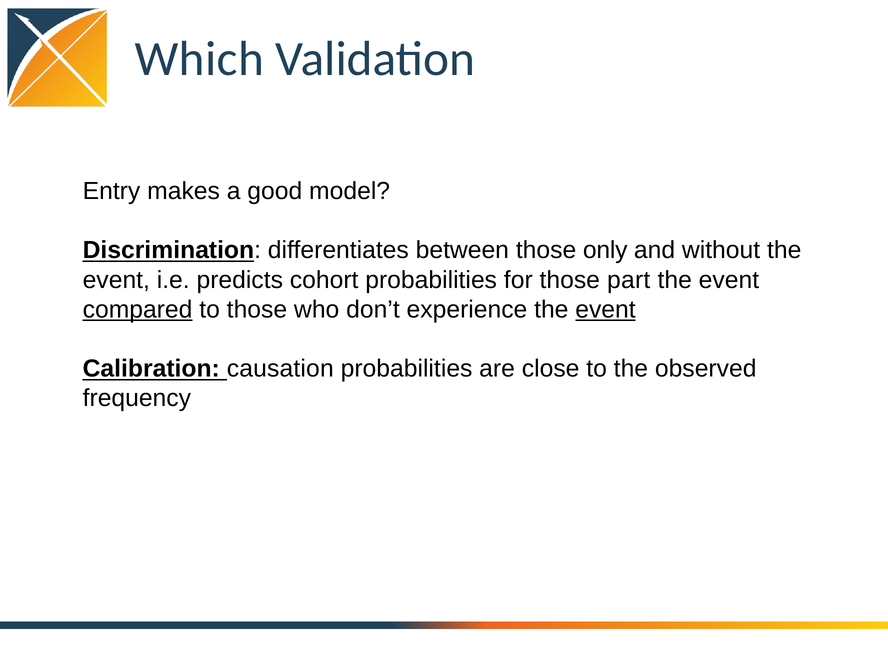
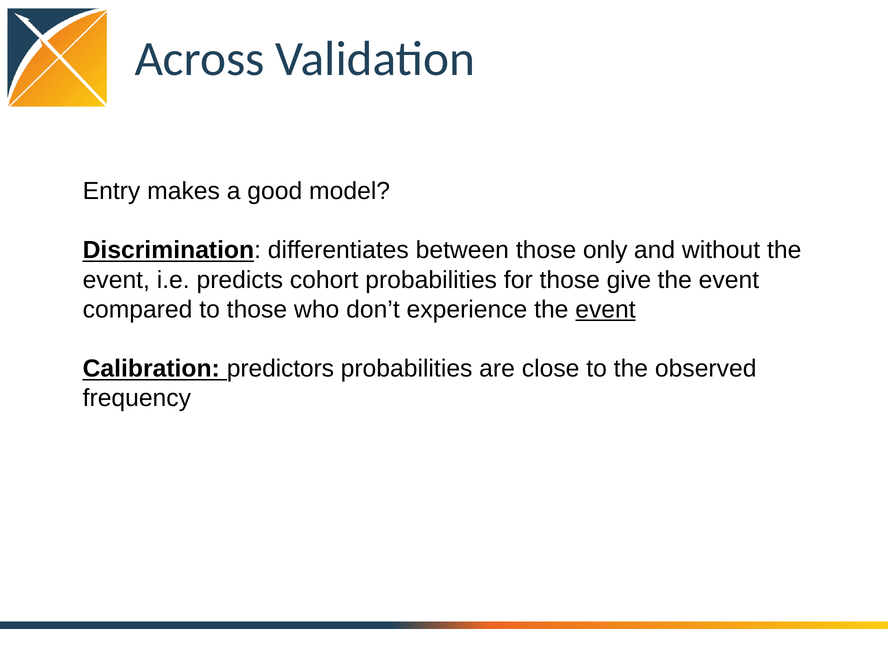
Which: Which -> Across (200, 59)
part: part -> give (629, 280)
compared underline: present -> none (138, 310)
causation: causation -> predictors (280, 369)
